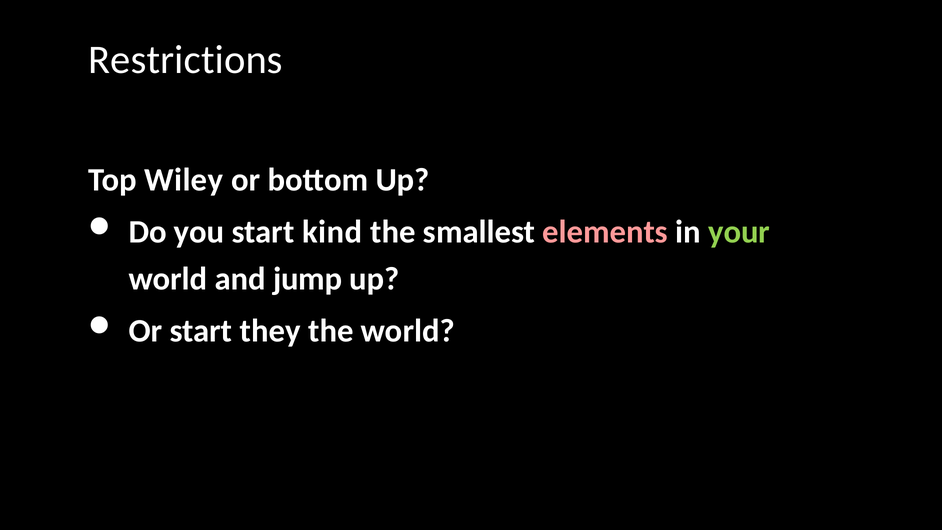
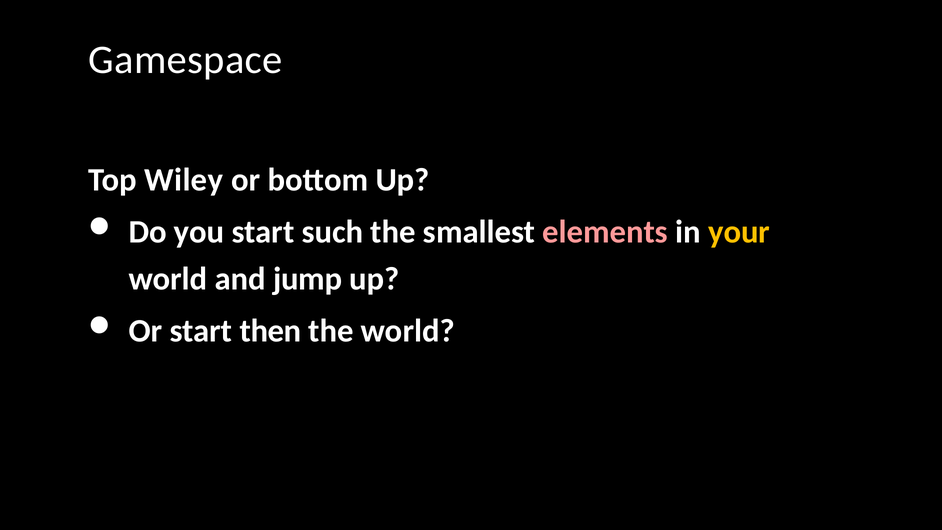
Restrictions: Restrictions -> Gamespace (185, 60)
kind: kind -> such (332, 232)
your colour: light green -> yellow (739, 232)
they: they -> then (270, 331)
